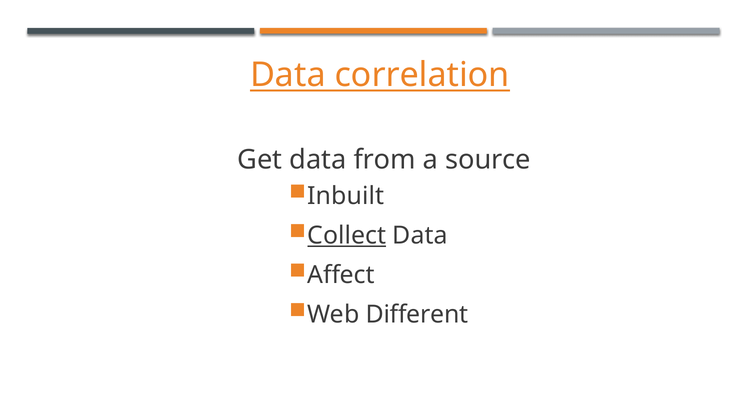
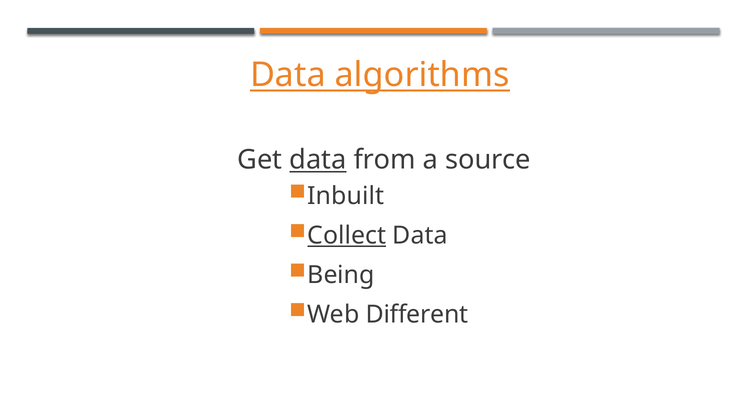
correlation: correlation -> algorithms (422, 75)
data underline: none -> present (318, 160)
Affect: Affect -> Being (341, 275)
